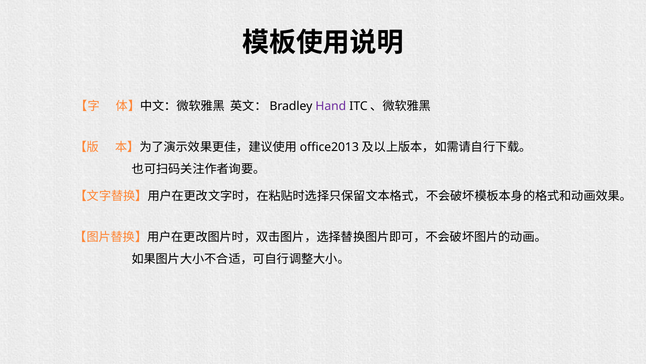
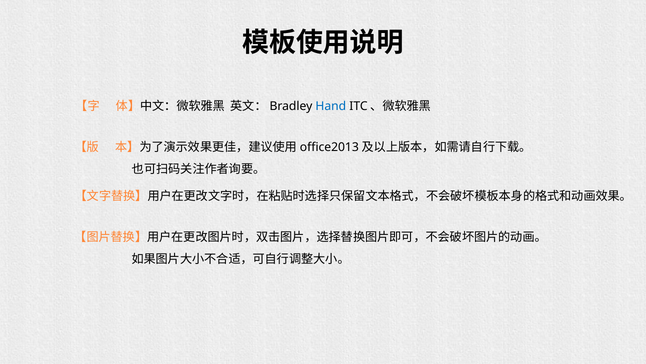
Hand colour: purple -> blue (331, 106)
